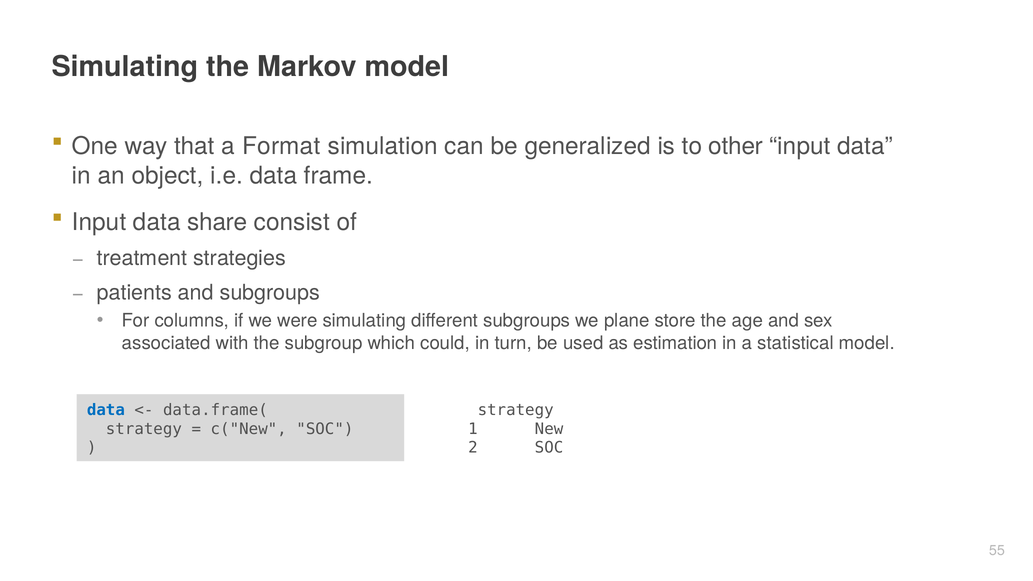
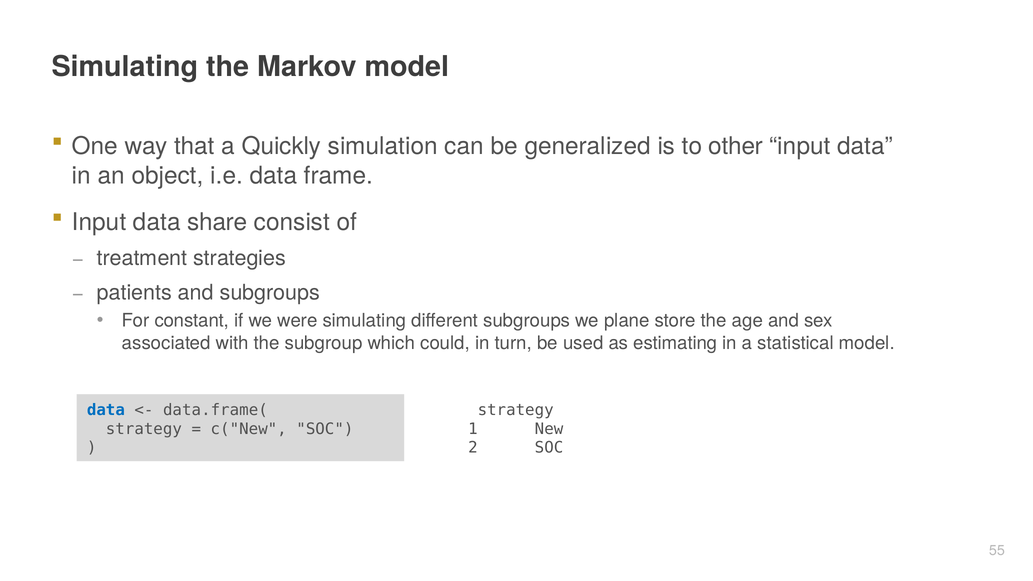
Format: Format -> Quickly (282, 146)
columns: columns -> constant (192, 321)
estimation: estimation -> estimating (675, 343)
